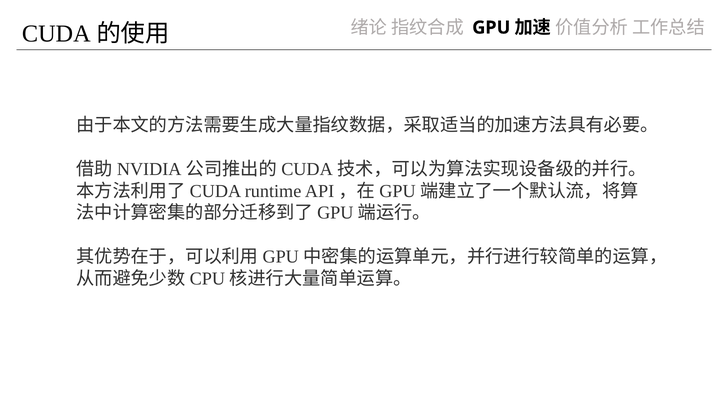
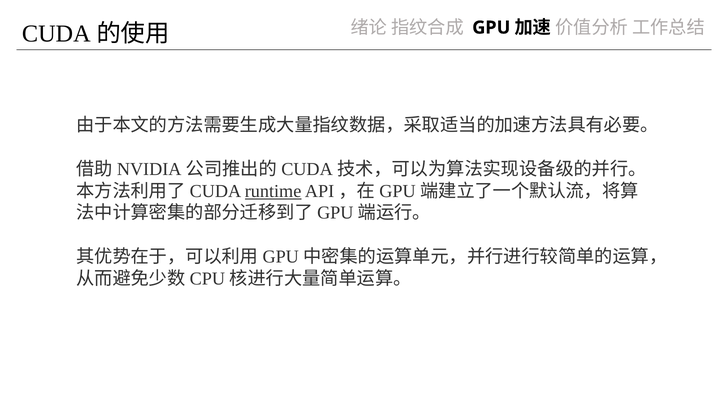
runtime underline: none -> present (273, 191)
